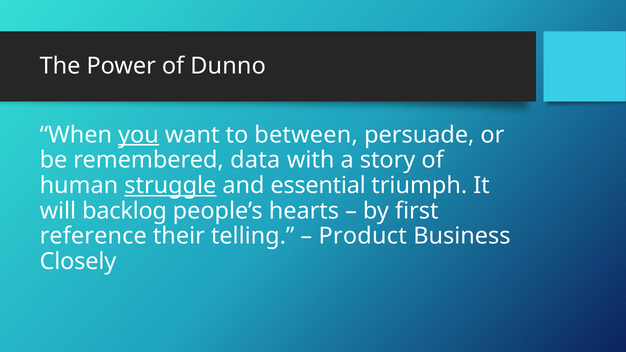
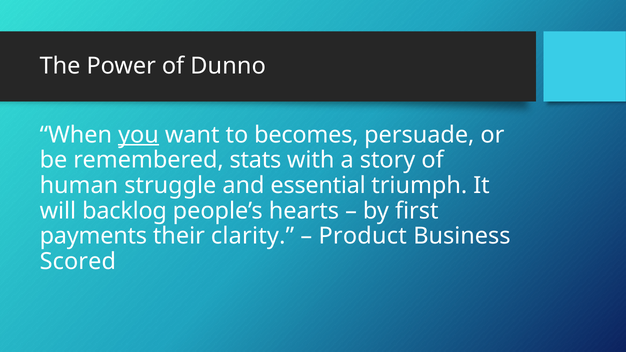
between: between -> becomes (306, 135)
data: data -> stats (255, 160)
struggle underline: present -> none (170, 186)
reference: reference -> payments (93, 236)
telling: telling -> clarity (253, 236)
Closely: Closely -> Scored (78, 262)
